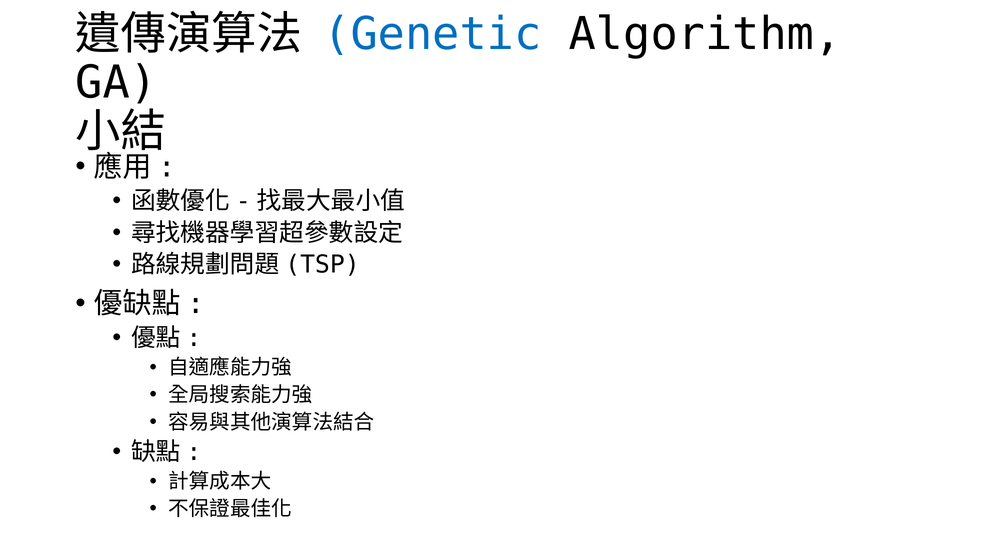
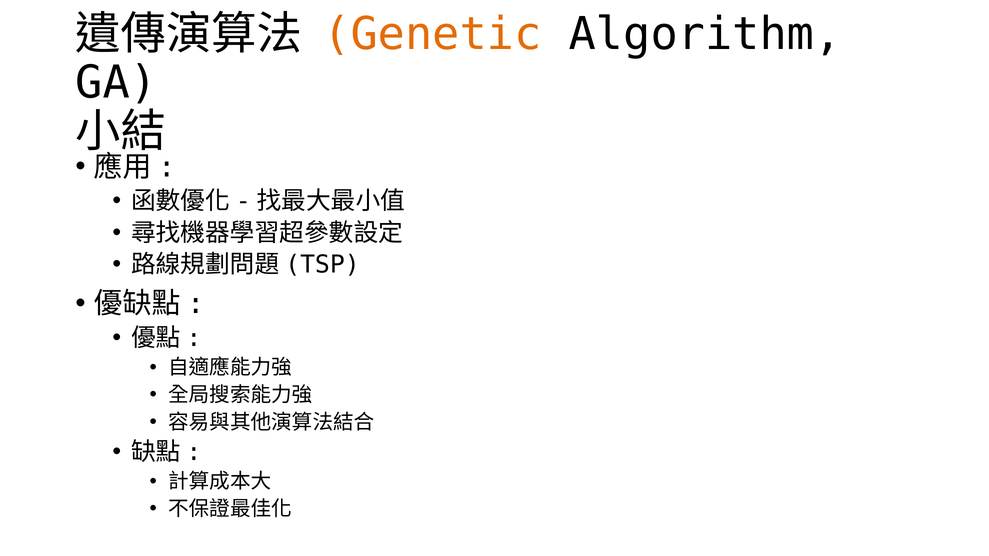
Genetic colour: blue -> orange (432, 34)
